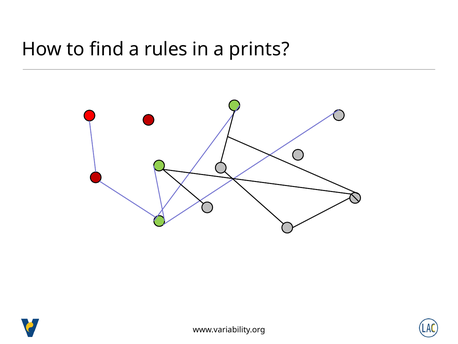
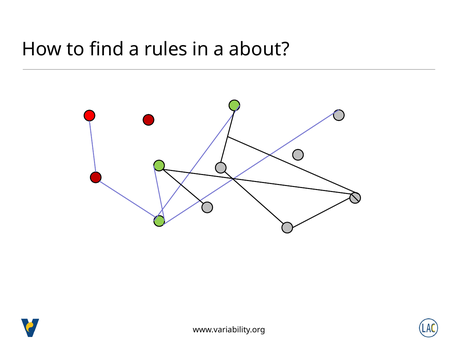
prints: prints -> about (259, 49)
